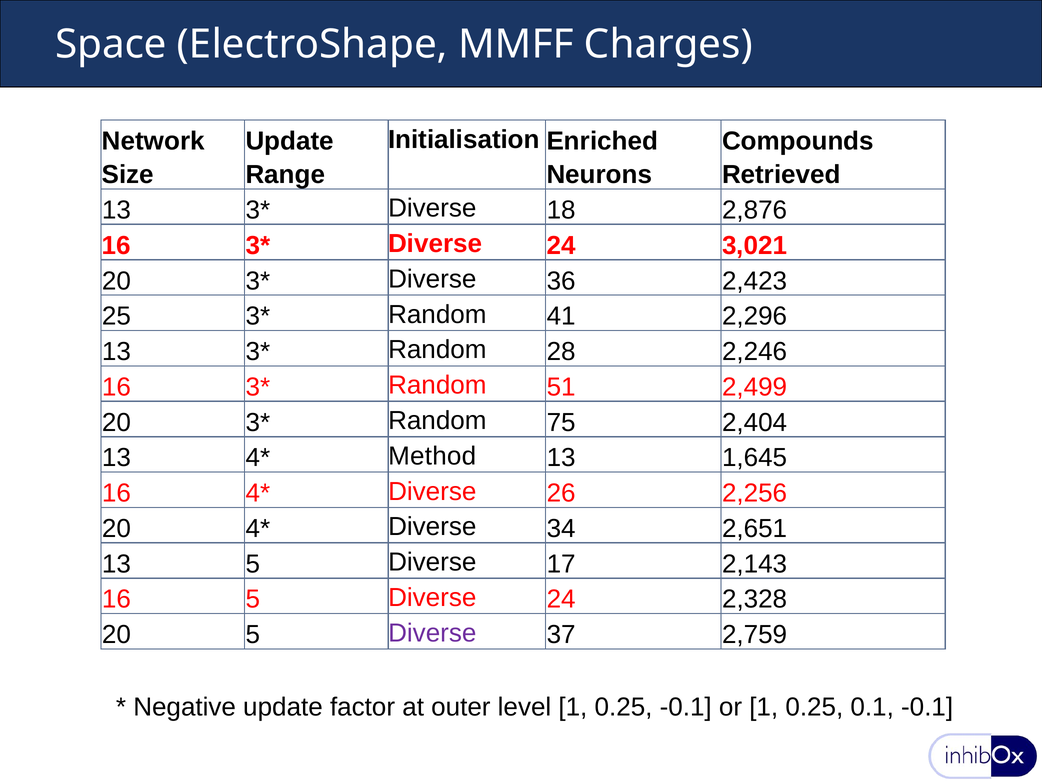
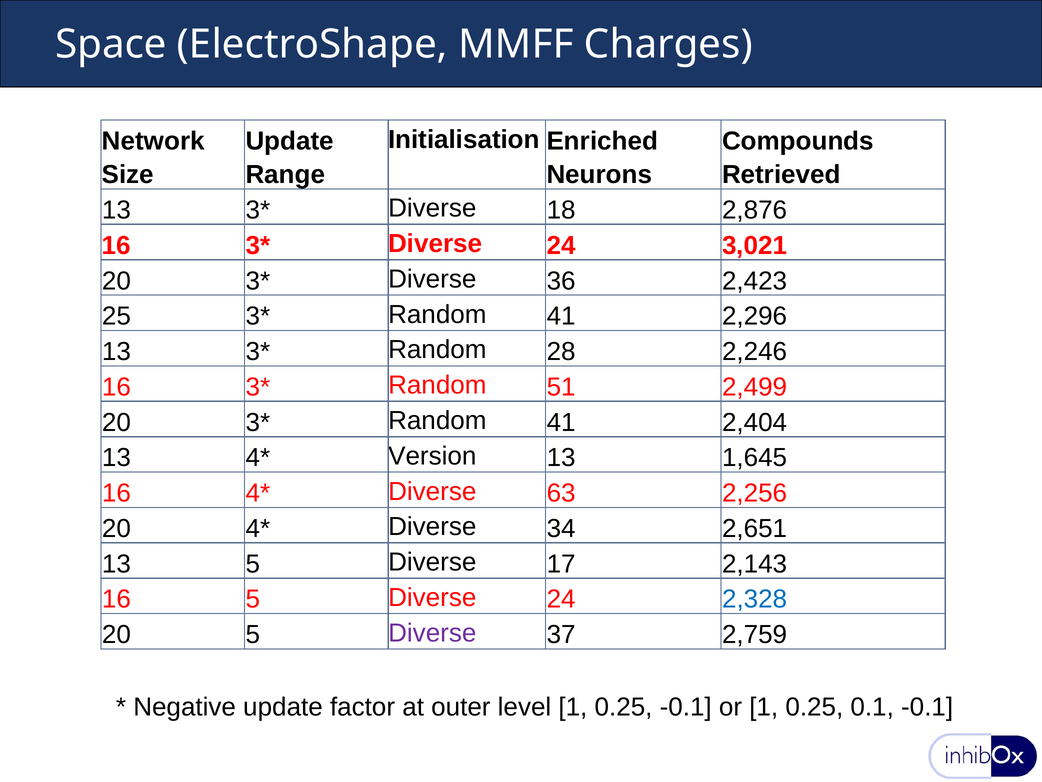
75: 75 -> 41 (561, 422)
Method: Method -> Version (432, 456)
26: 26 -> 63 (561, 493)
2,328 colour: black -> blue (755, 599)
